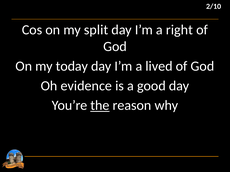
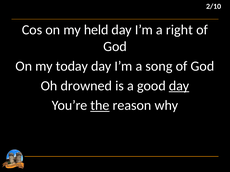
split: split -> held (96, 30)
lived: lived -> song (159, 66)
evidence: evidence -> drowned (86, 86)
day underline: none -> present (179, 86)
